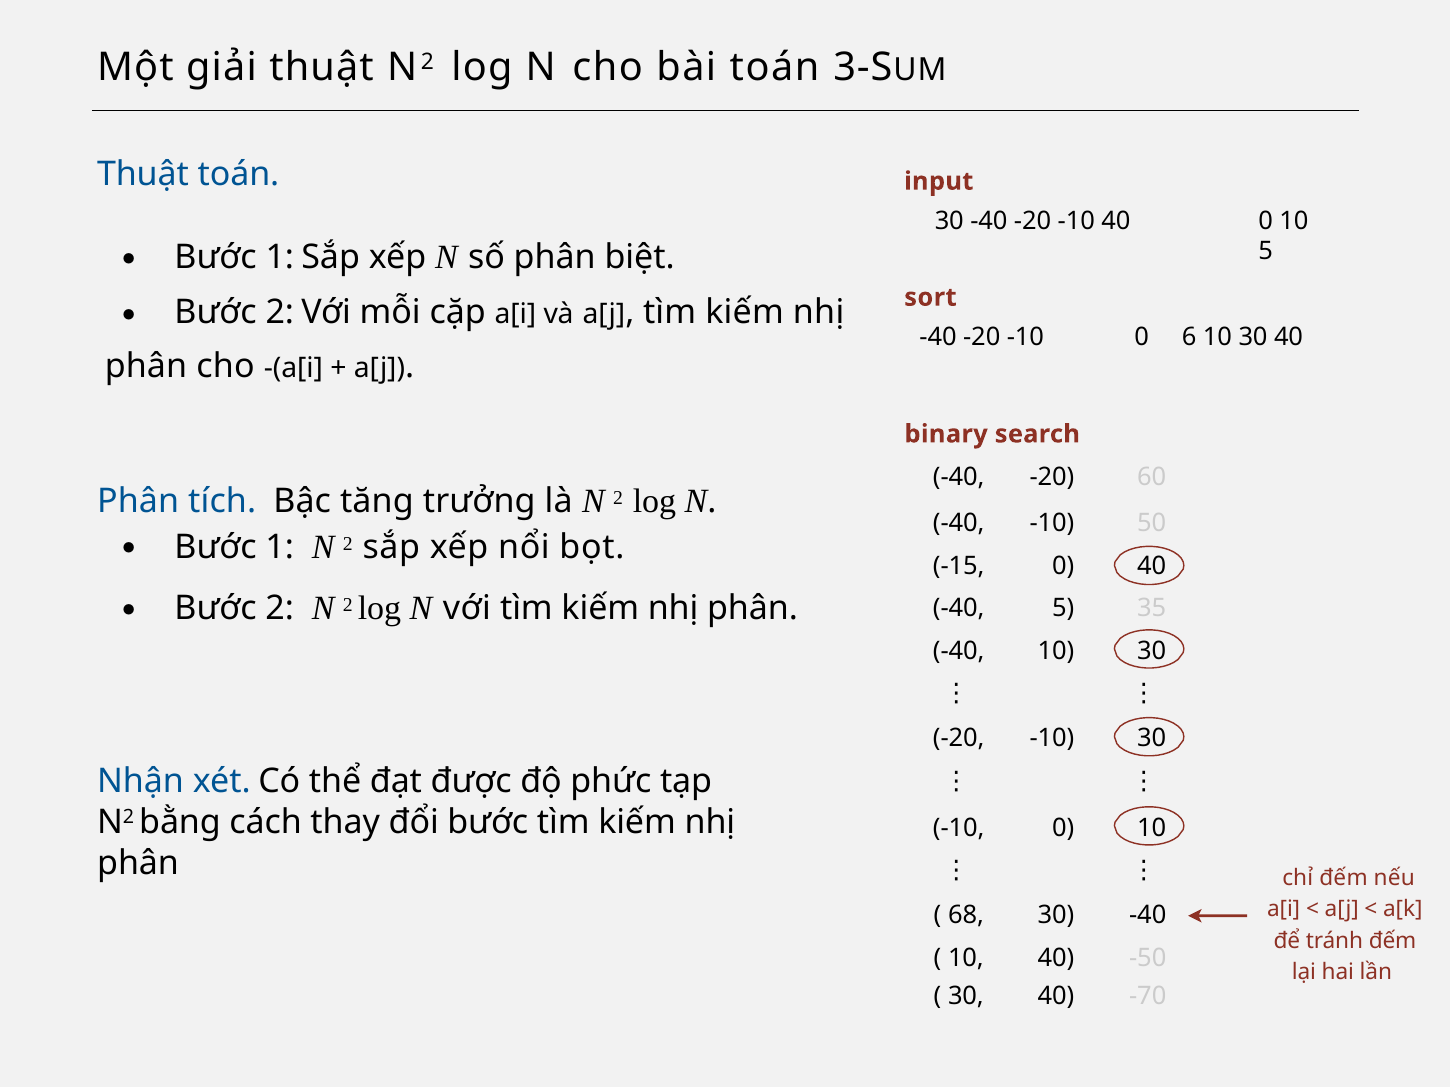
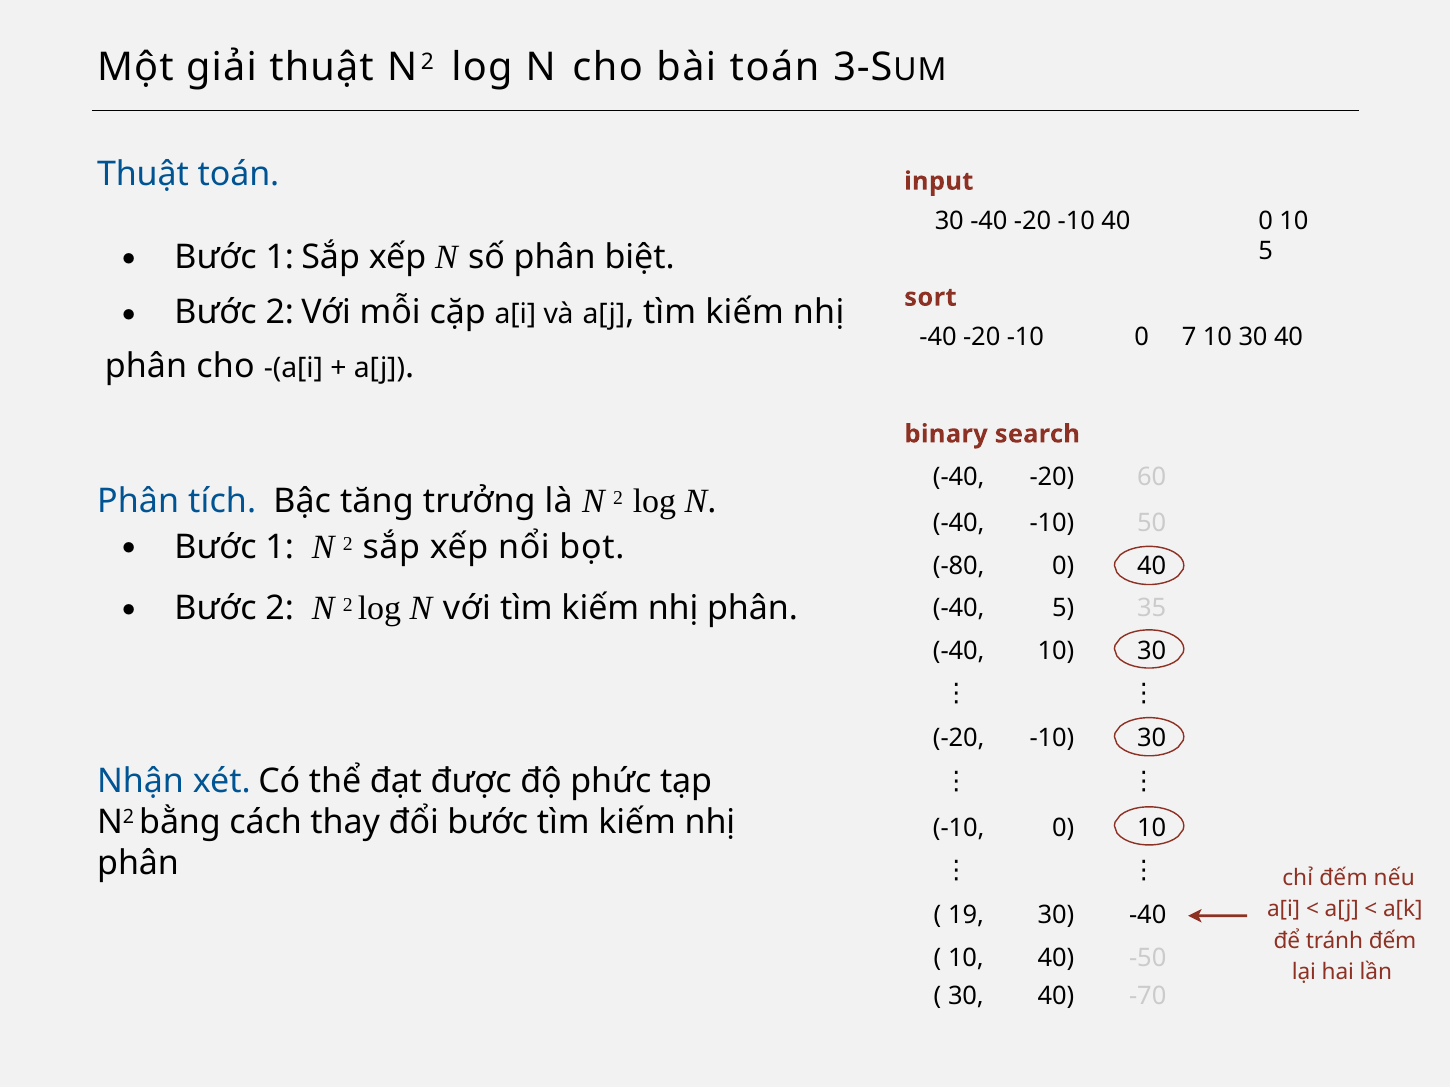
6: 6 -> 7 (1189, 337)
-15: -15 -> -80 (959, 566)
68: 68 -> 19 (966, 916)
